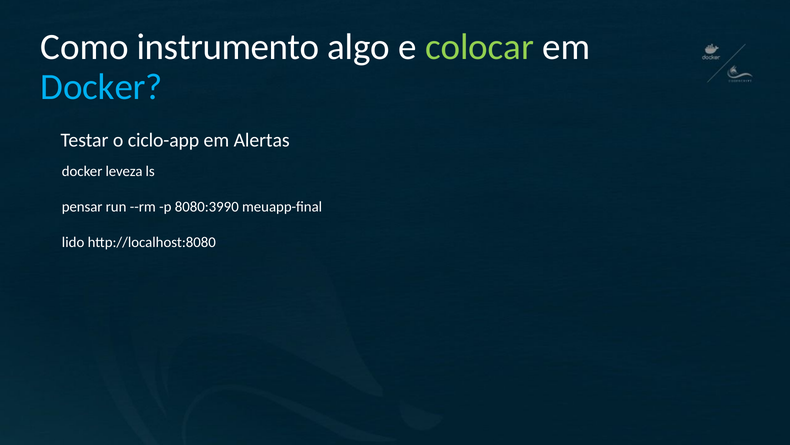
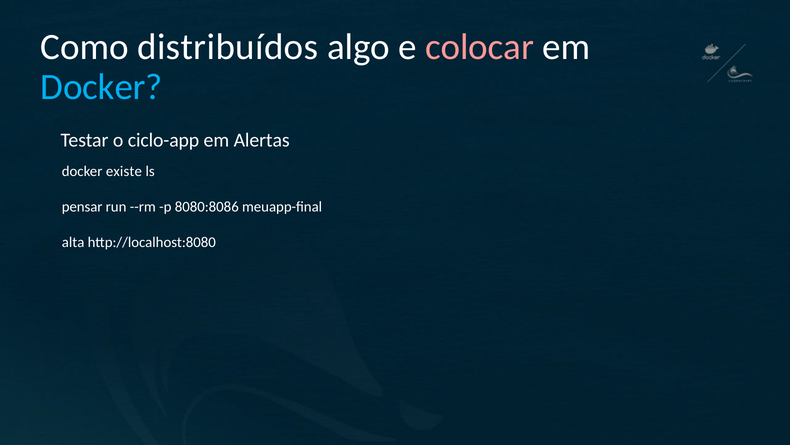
instrumento: instrumento -> distribuídos (228, 47)
colocar colour: light green -> pink (480, 47)
leveza: leveza -> existe (124, 171)
8080:3990: 8080:3990 -> 8080:8086 (207, 207)
lido: lido -> alta (73, 242)
